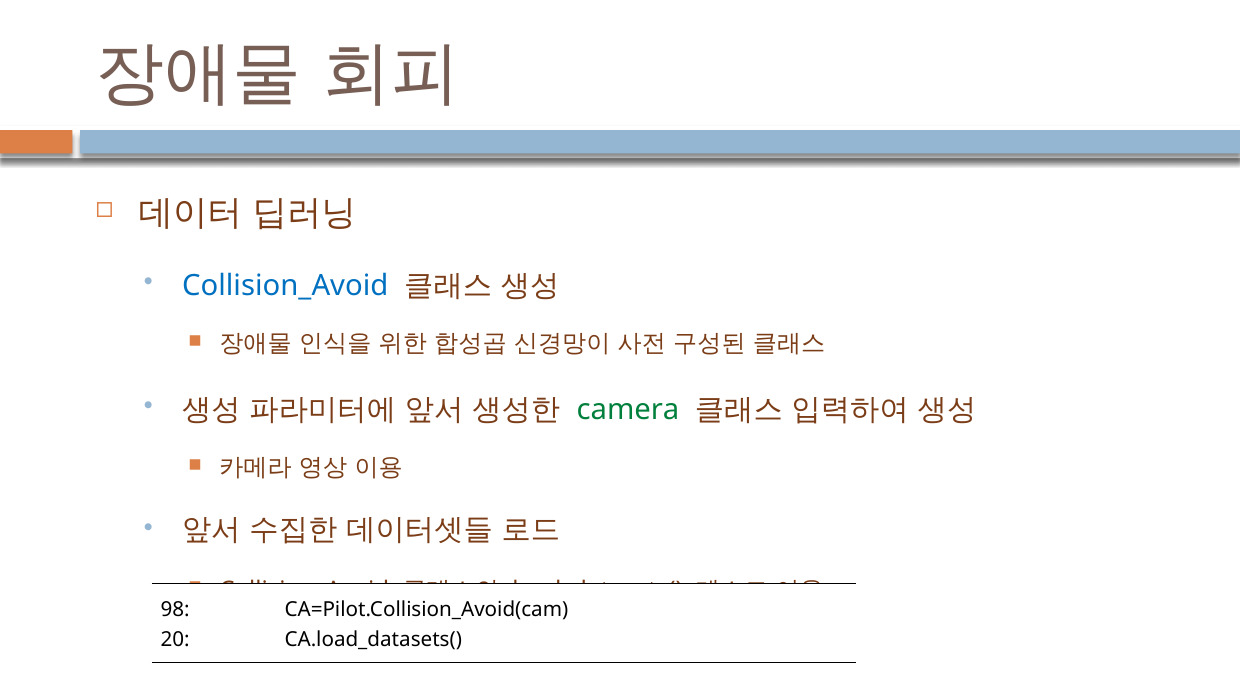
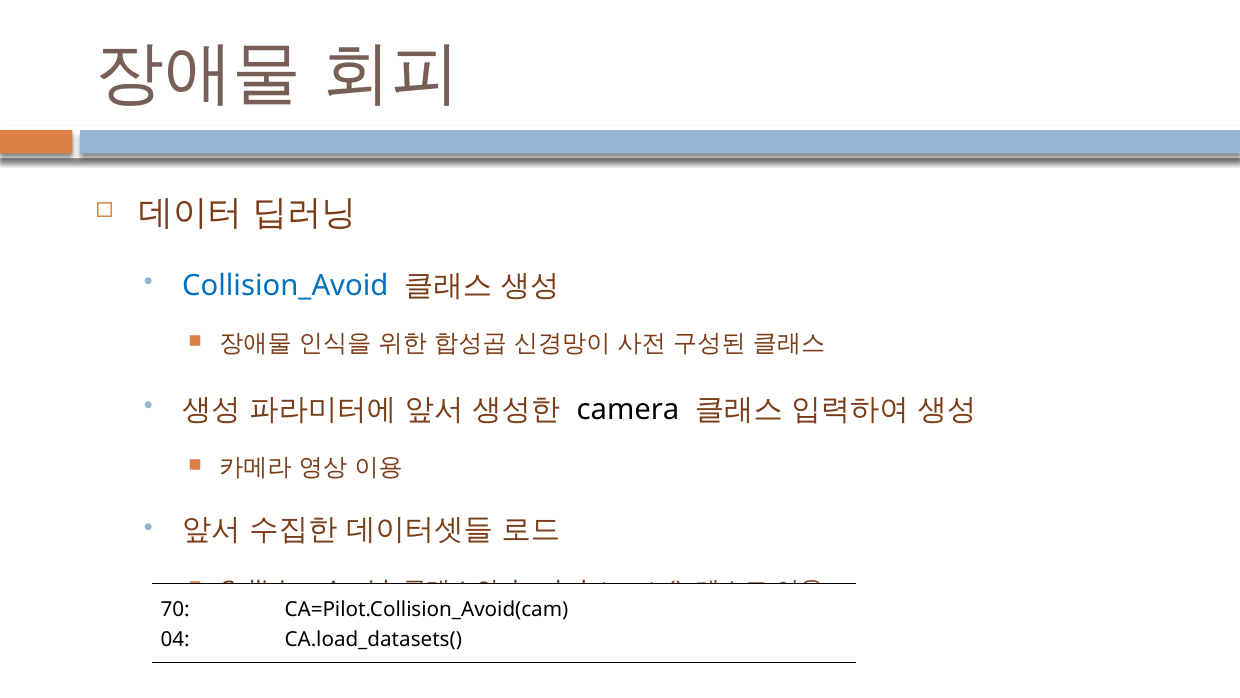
camera colour: green -> black (628, 410)
98: 98 -> 70 (175, 610)
20: 20 -> 04 (175, 640)
